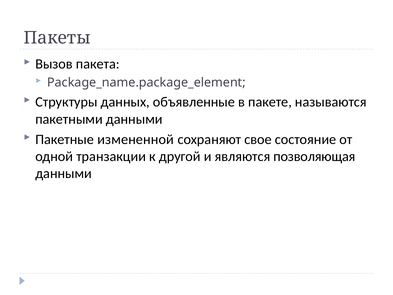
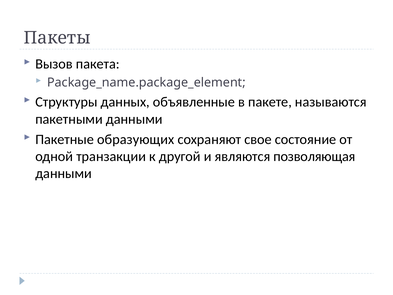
измененной: измененной -> образующих (136, 139)
